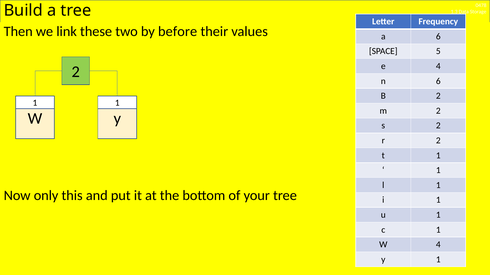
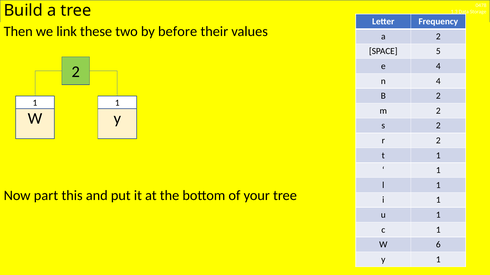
a 6: 6 -> 2 (438, 36)
n 6: 6 -> 4 (438, 81)
only: only -> part (46, 196)
W 4: 4 -> 6 (438, 245)
